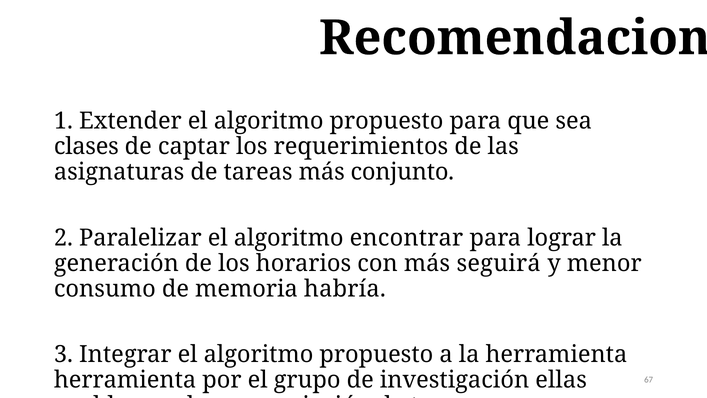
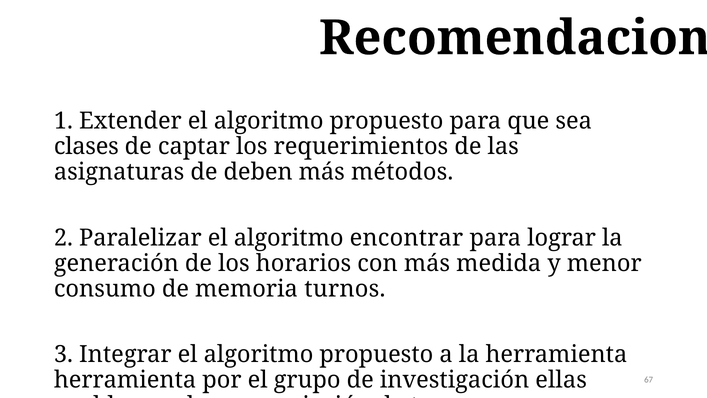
asignaturas de tareas: tareas -> deben (258, 172)
conjunto: conjunto -> métodos (402, 172)
seguirá: seguirá -> medida (499, 263)
habría: habría -> turnos (345, 289)
